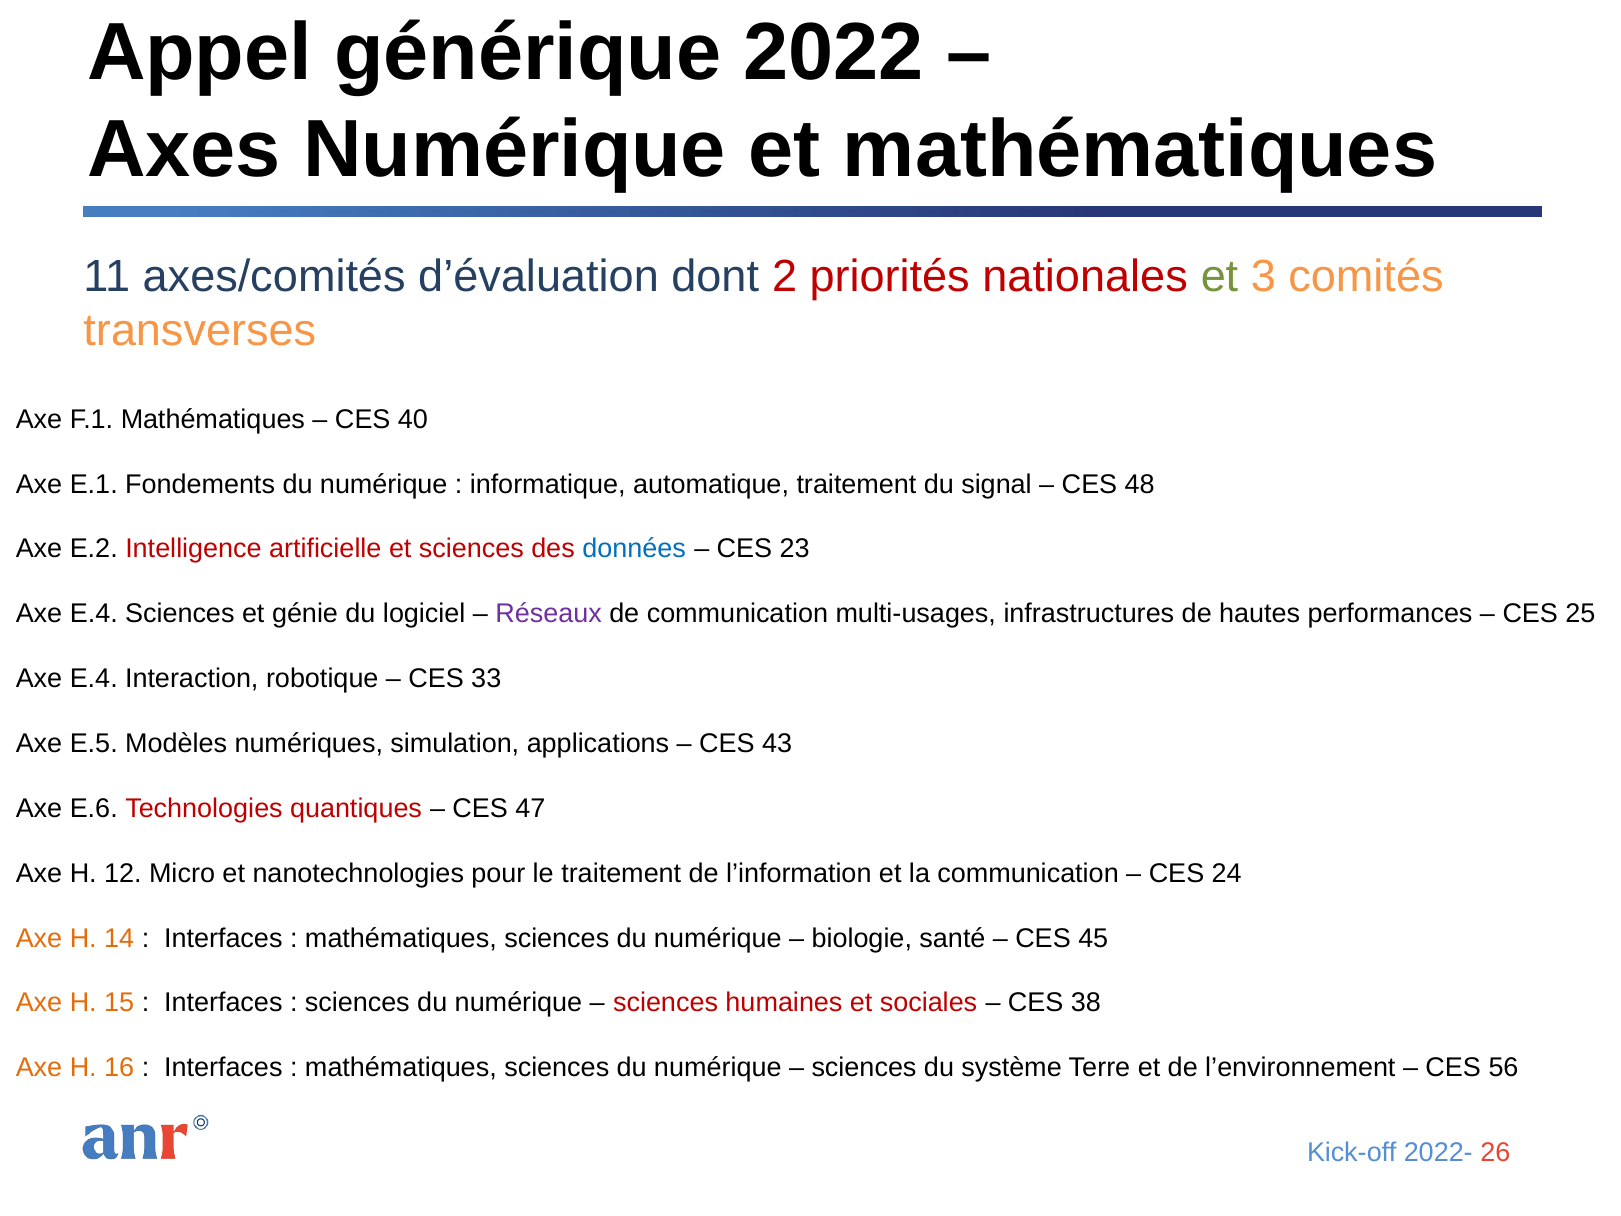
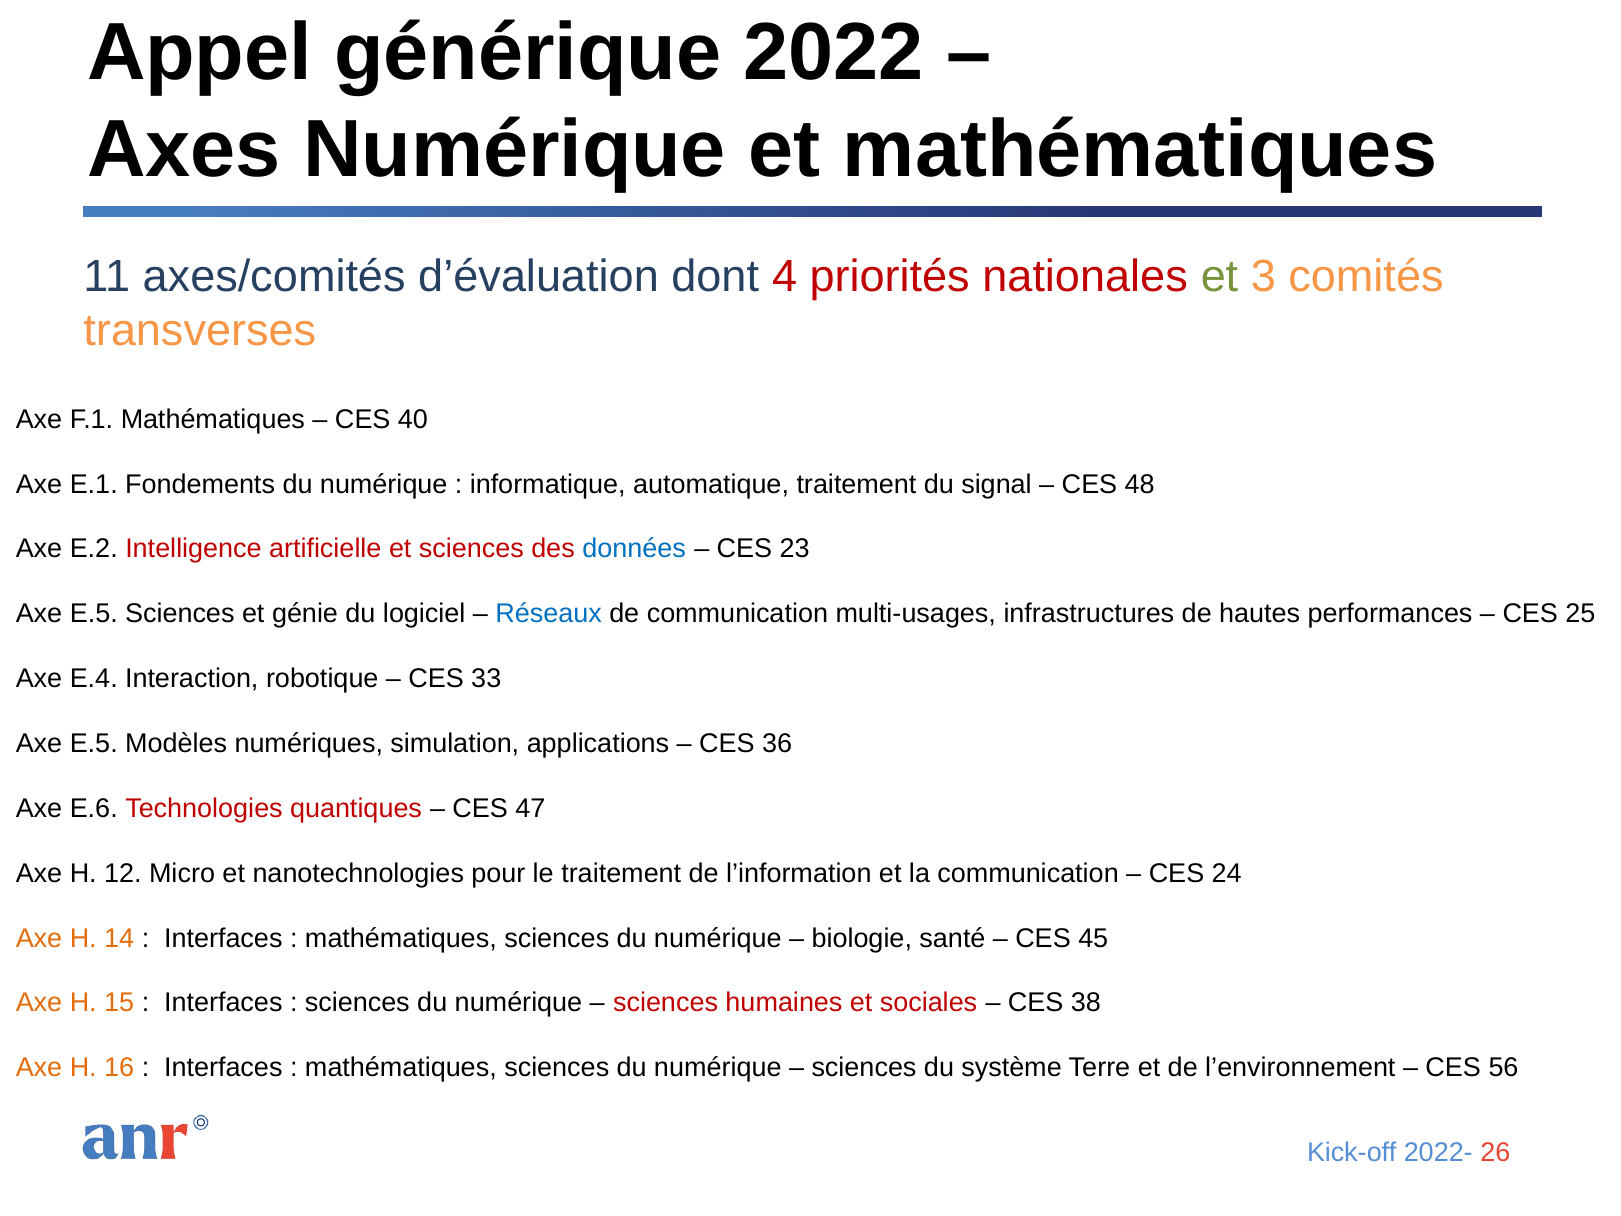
2: 2 -> 4 (785, 277)
E.4: E.4 -> E.5 (94, 614)
Réseaux colour: purple -> blue (549, 614)
43: 43 -> 36 (777, 743)
